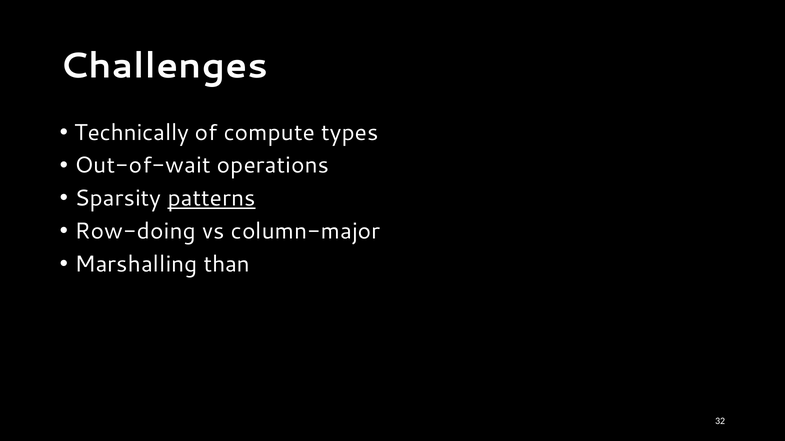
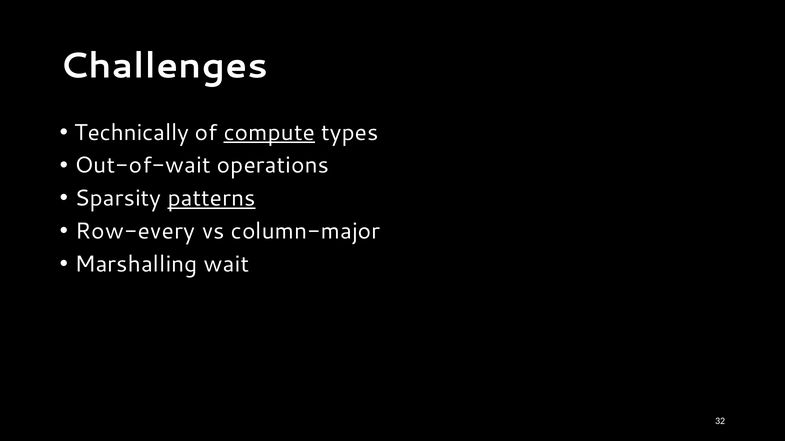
compute underline: none -> present (269, 133)
Row-doing: Row-doing -> Row-every (135, 231)
than: than -> wait (227, 264)
